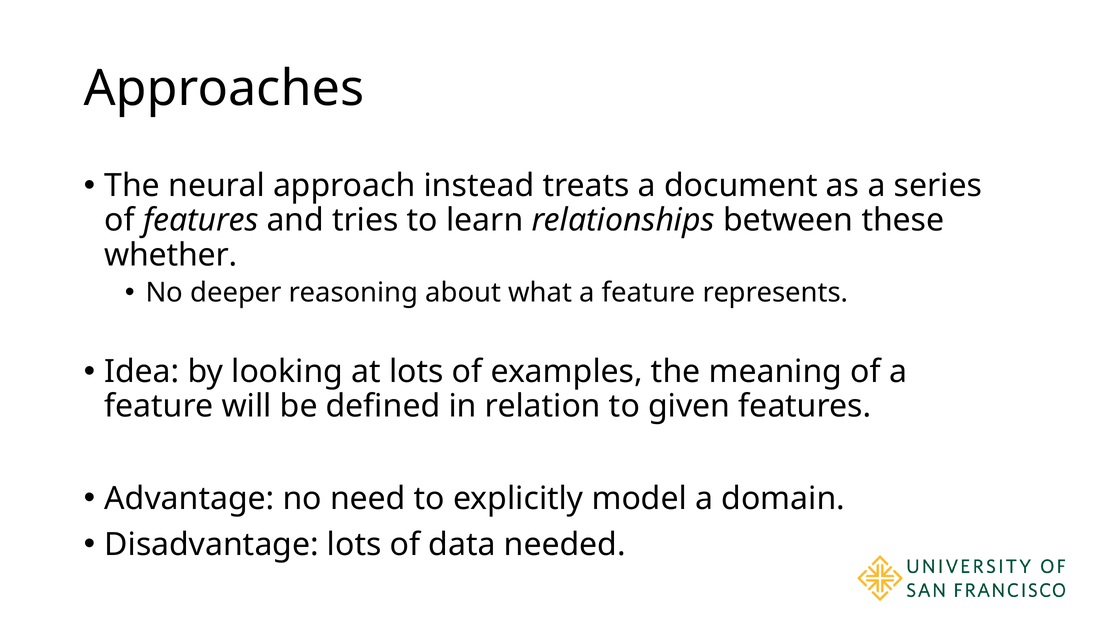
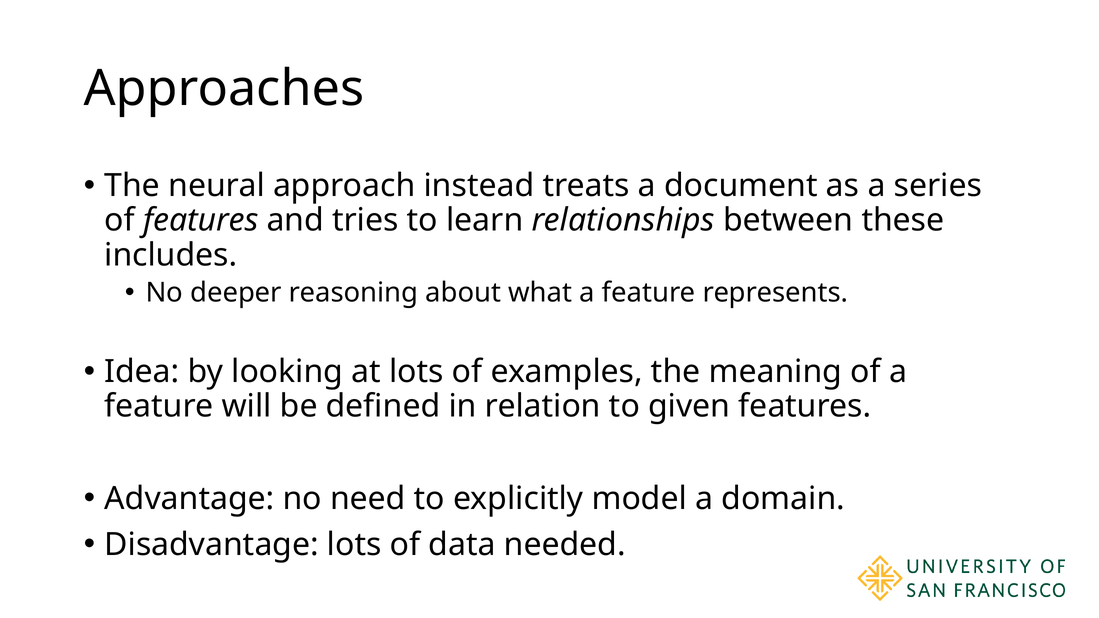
whether: whether -> includes (171, 255)
